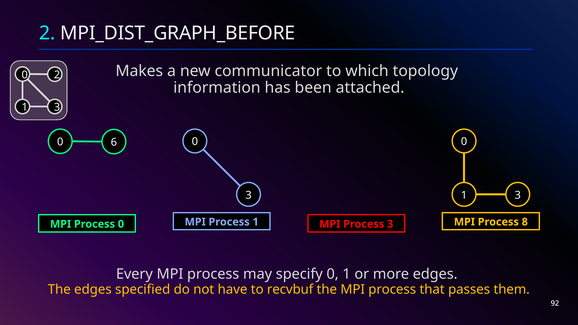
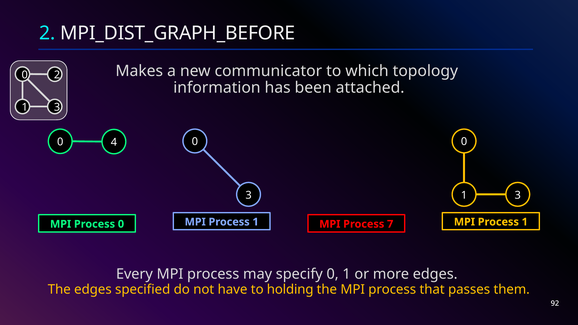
6: 6 -> 4 (114, 142)
8: 8 -> 1 (525, 222)
Process 3: 3 -> 7 (390, 224)
recvbuf: recvbuf -> holding (290, 290)
